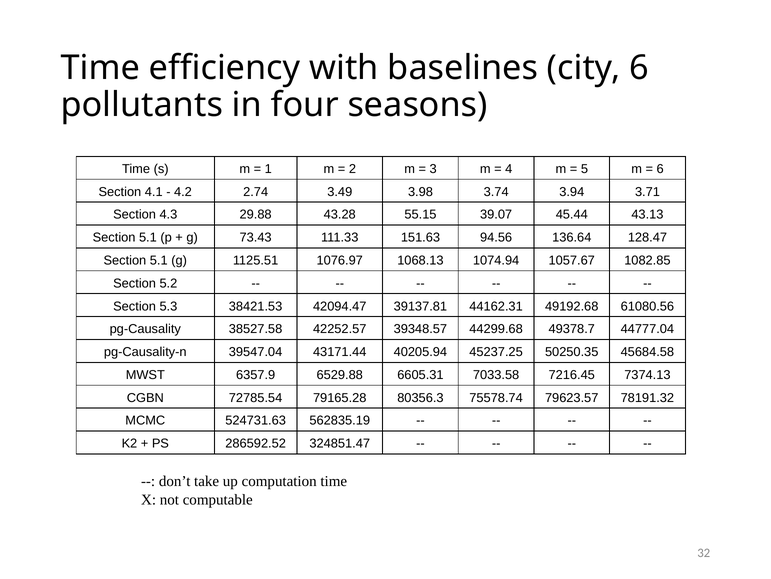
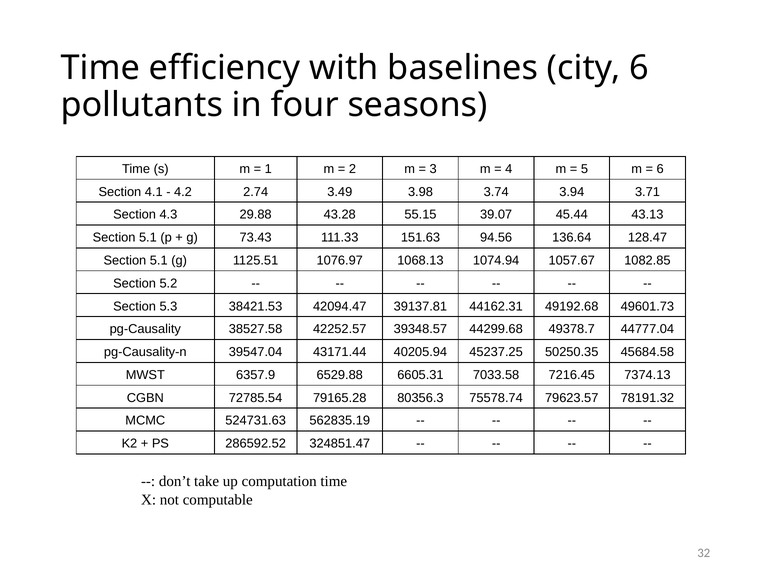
61080.56: 61080.56 -> 49601.73 (647, 306)
